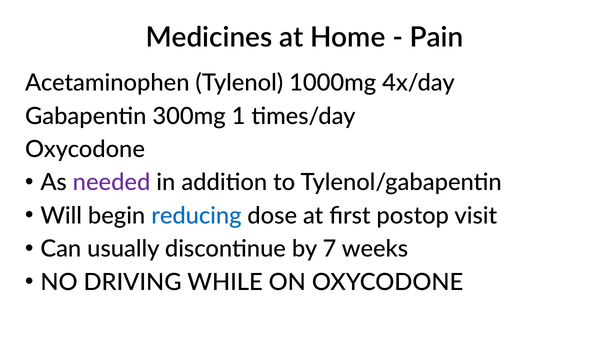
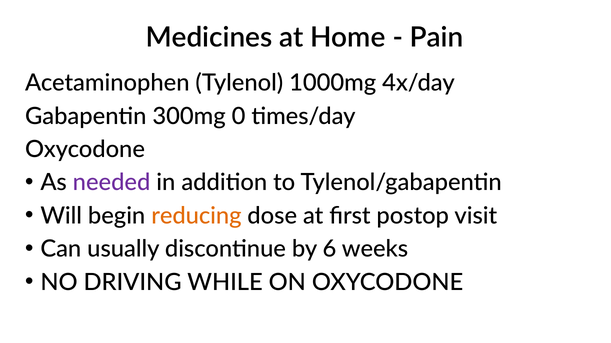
1: 1 -> 0 (239, 116)
reducing colour: blue -> orange (196, 216)
7: 7 -> 6 (330, 250)
